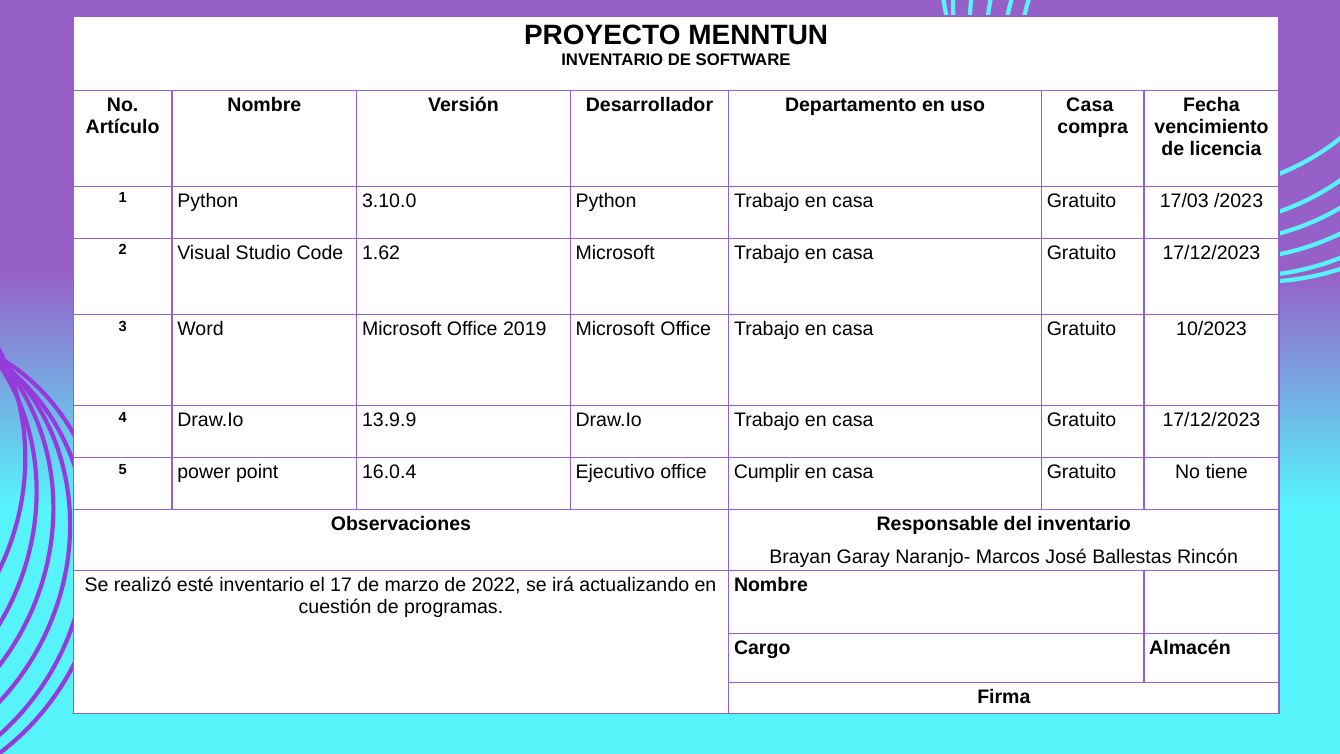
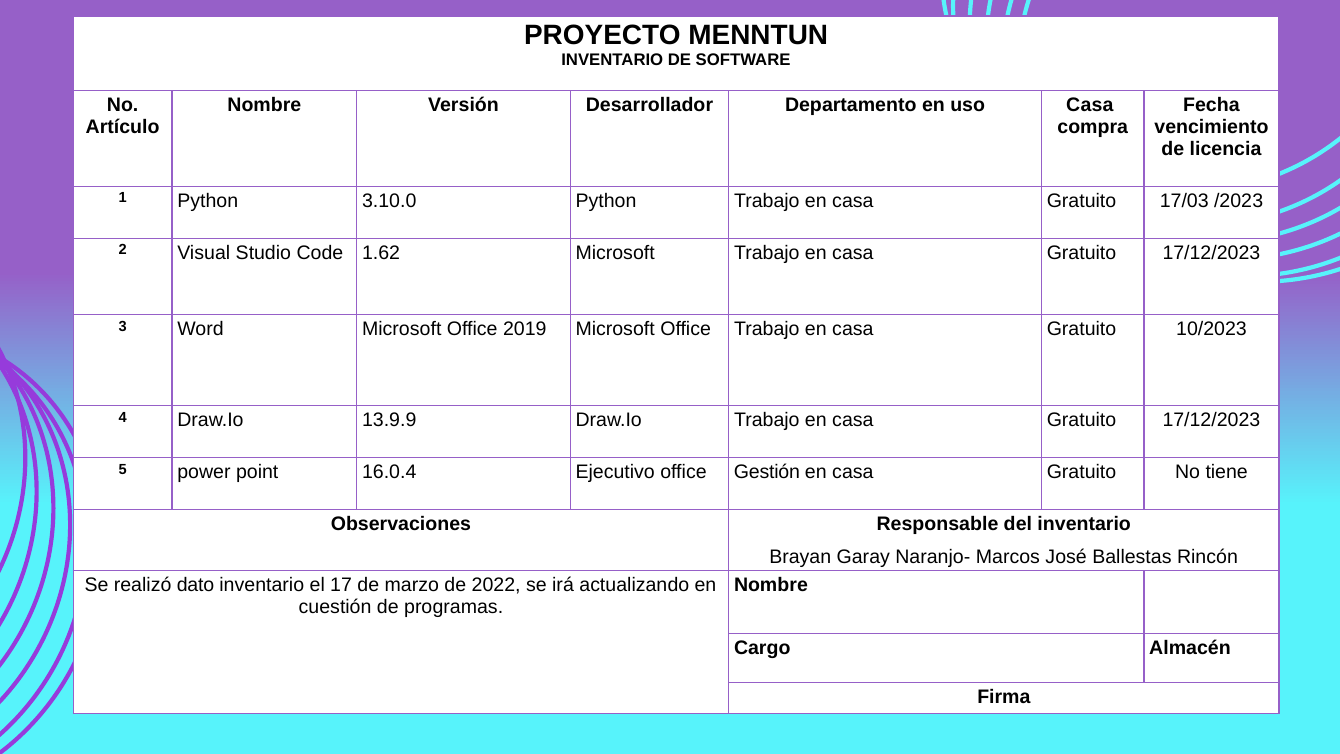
Cumplir: Cumplir -> Gestión (767, 472)
esté: esté -> dato (195, 585)
